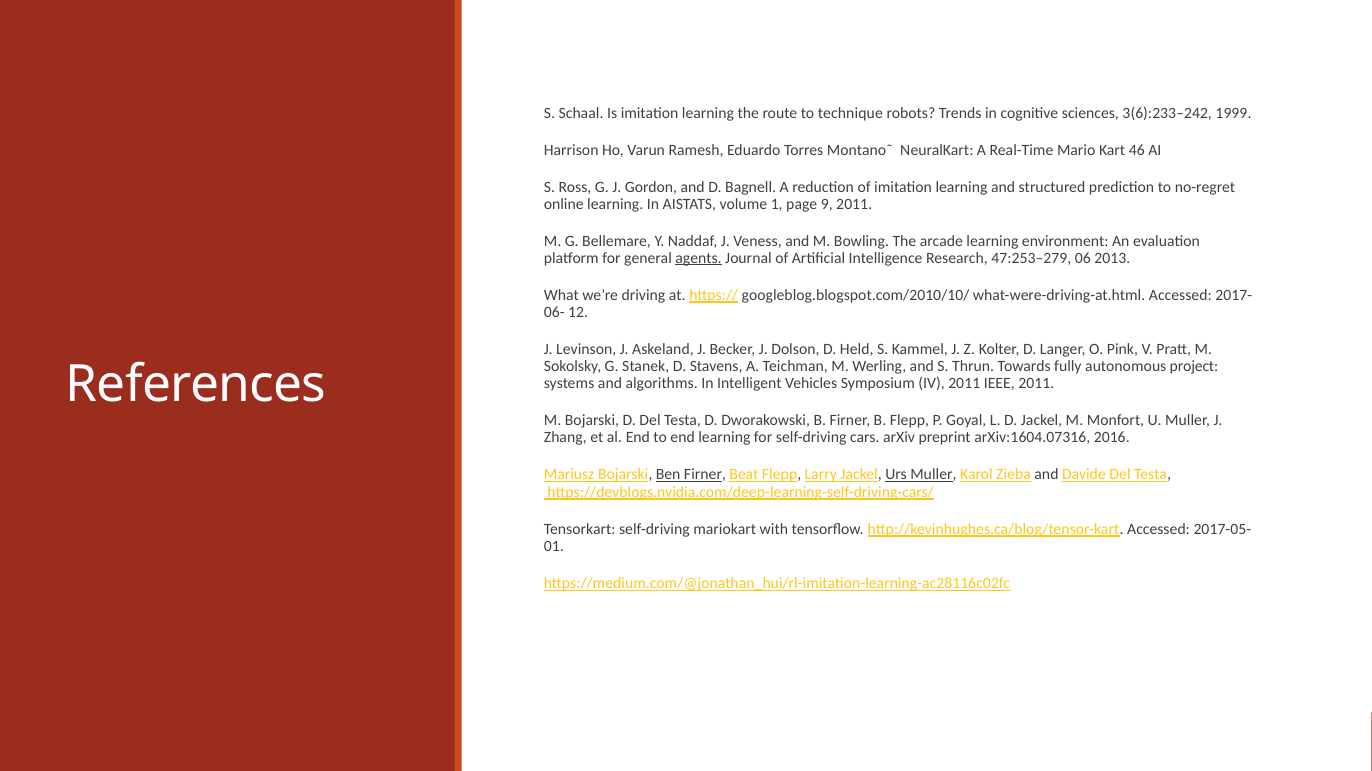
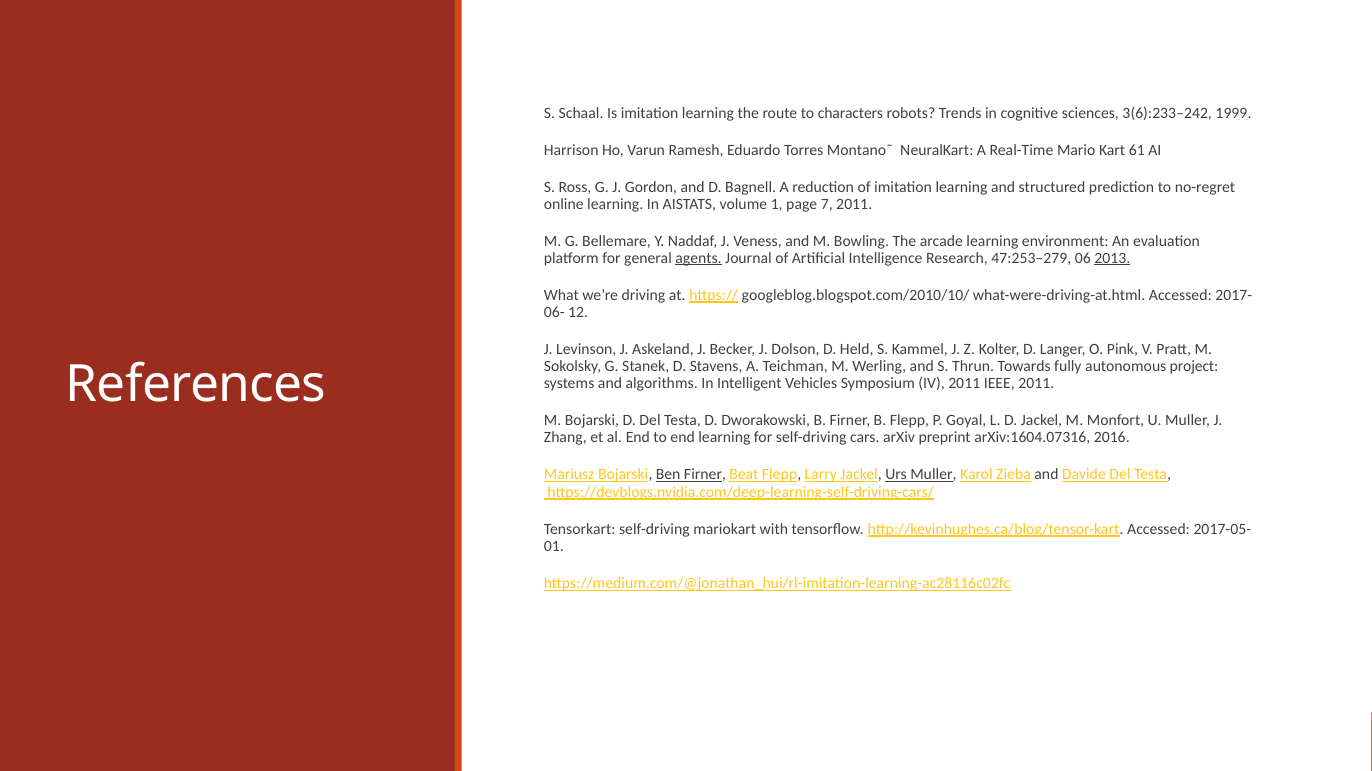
technique: technique -> characters (850, 113)
46: 46 -> 61 (1137, 150)
9: 9 -> 7 (827, 204)
2013 underline: none -> present (1112, 258)
